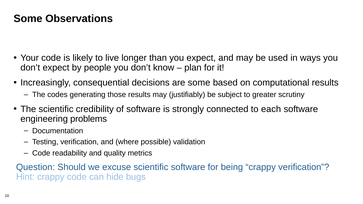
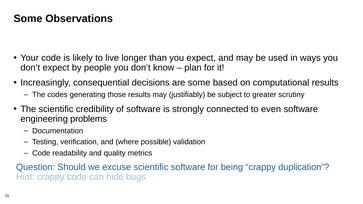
each: each -> even (271, 109)
crappy verification: verification -> duplication (304, 167)
